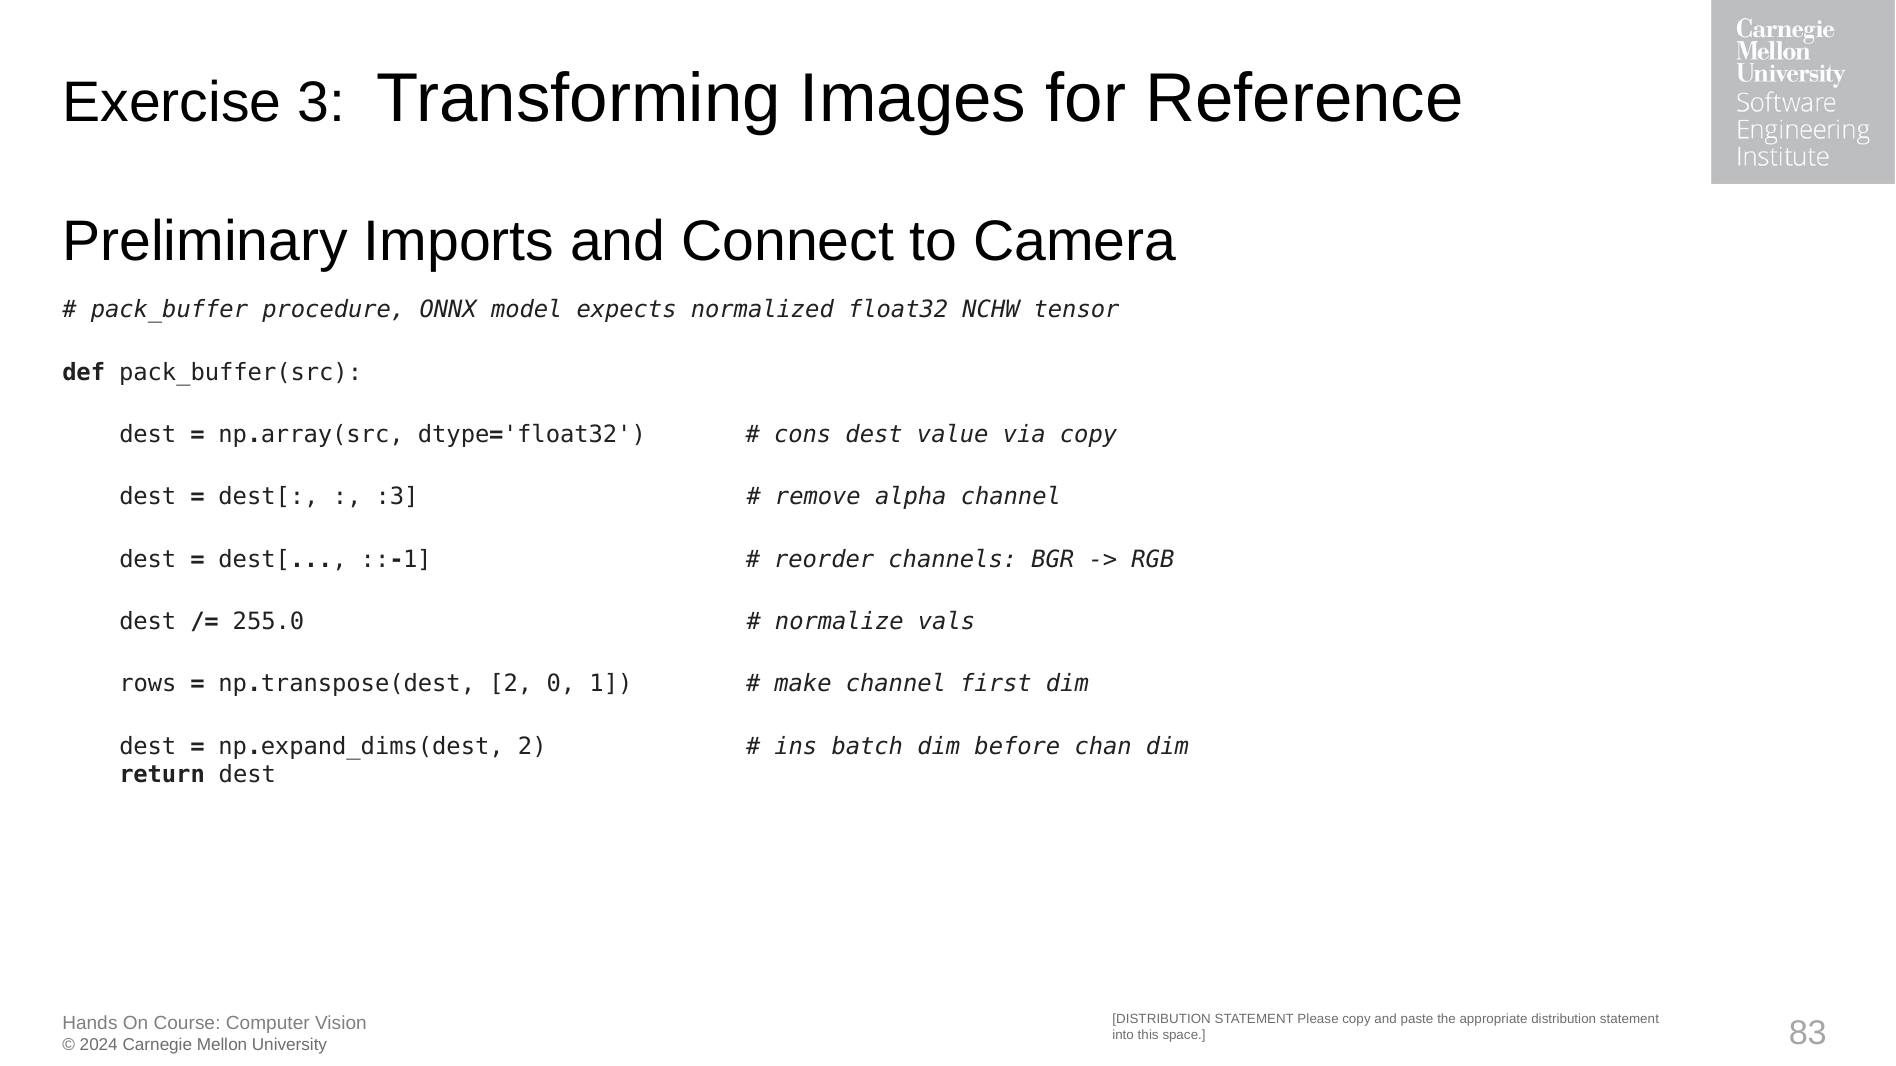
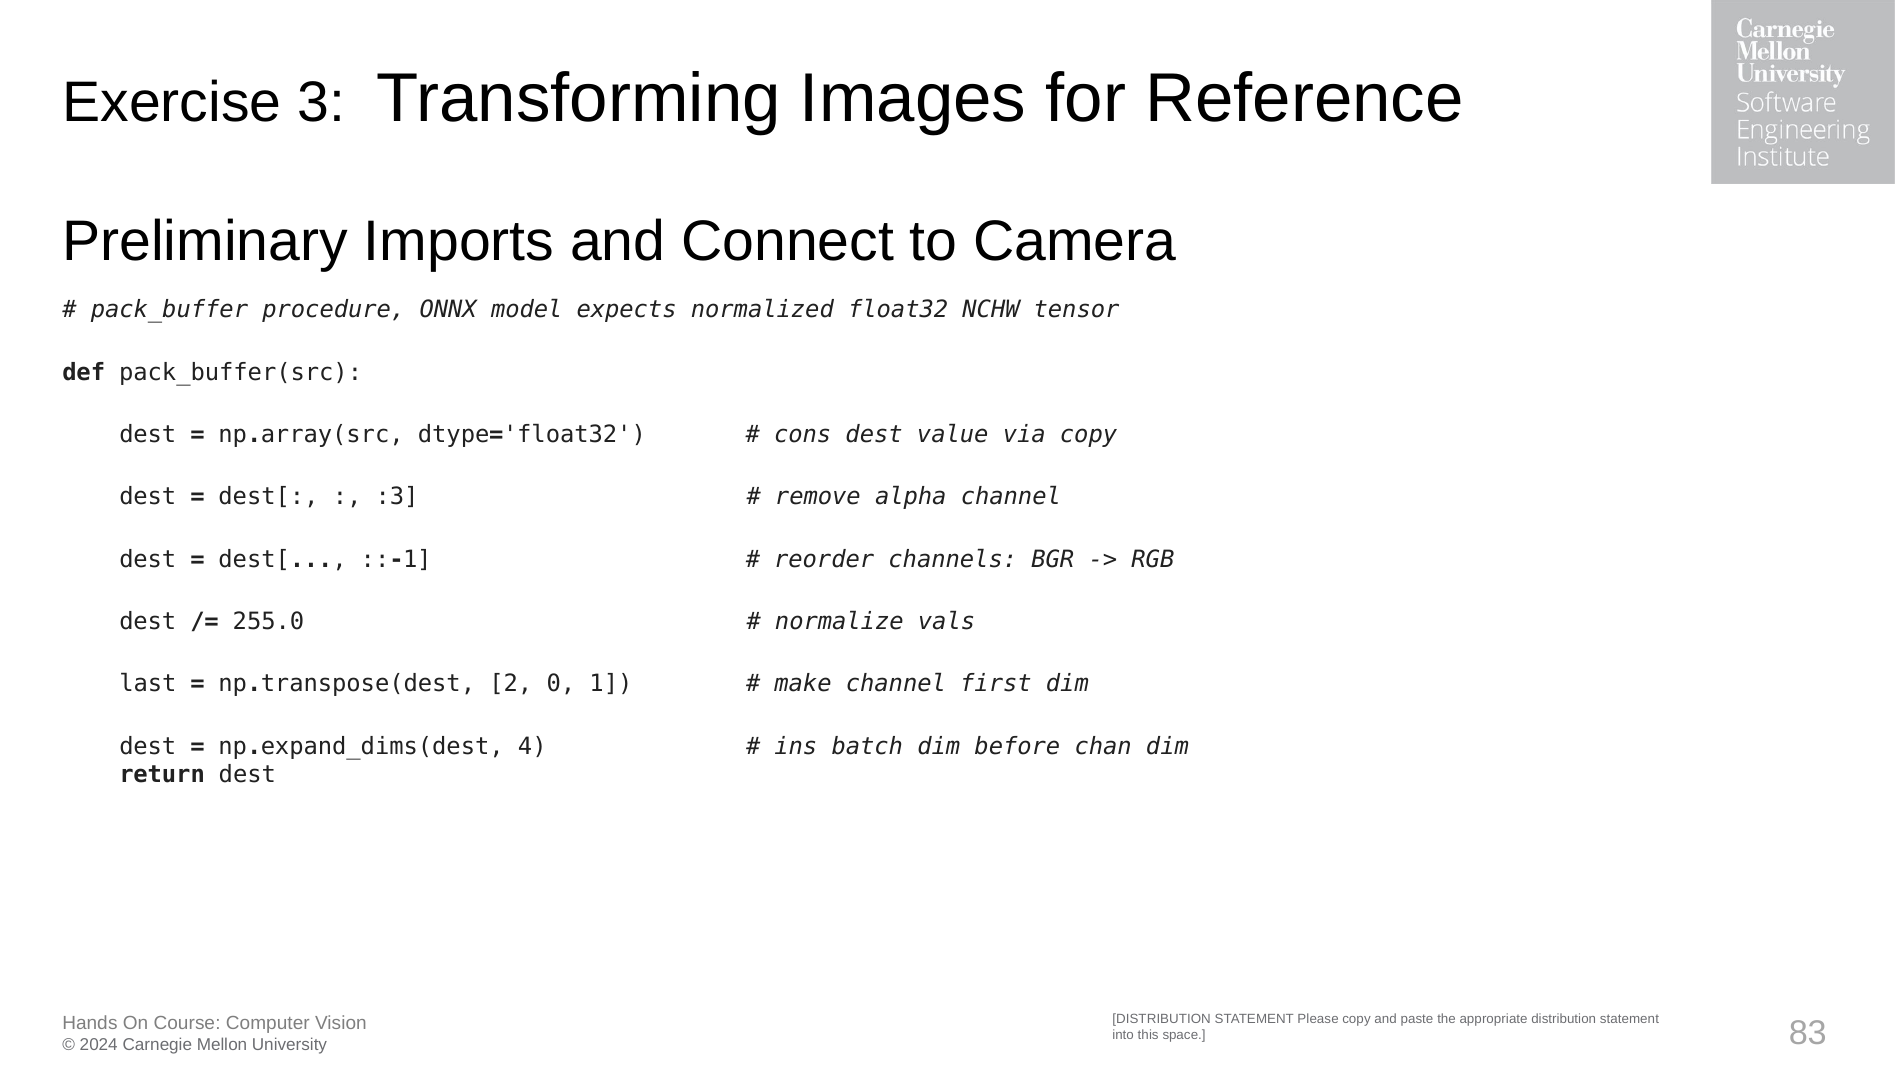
rows: rows -> last (148, 684)
np.expand_dims(dest 2: 2 -> 4 (532, 747)
